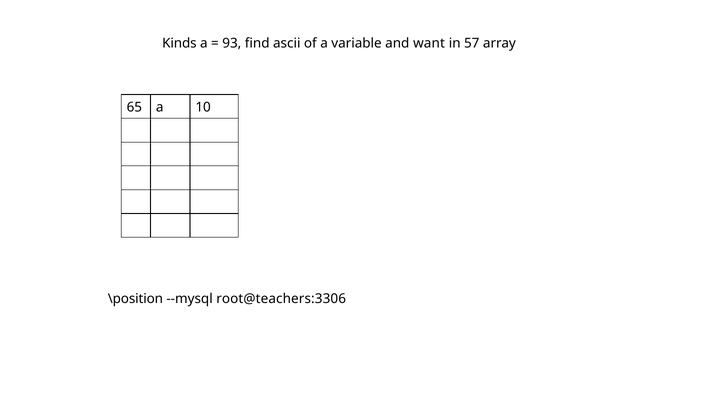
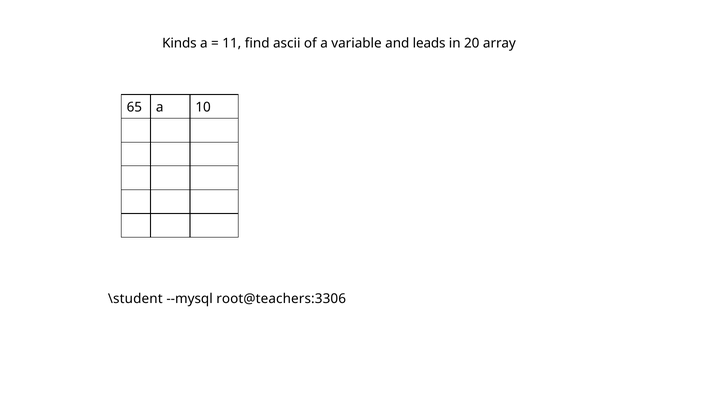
93: 93 -> 11 (232, 43)
want: want -> leads (429, 43)
57: 57 -> 20 (472, 43)
\position: \position -> \student (135, 298)
